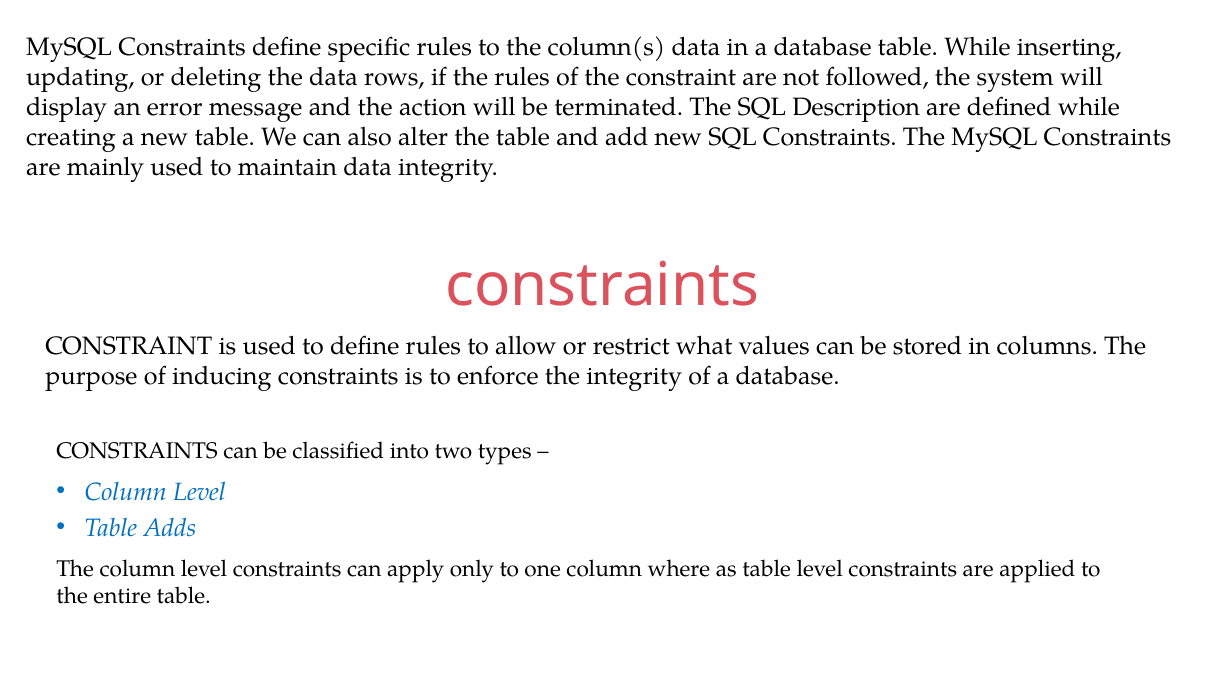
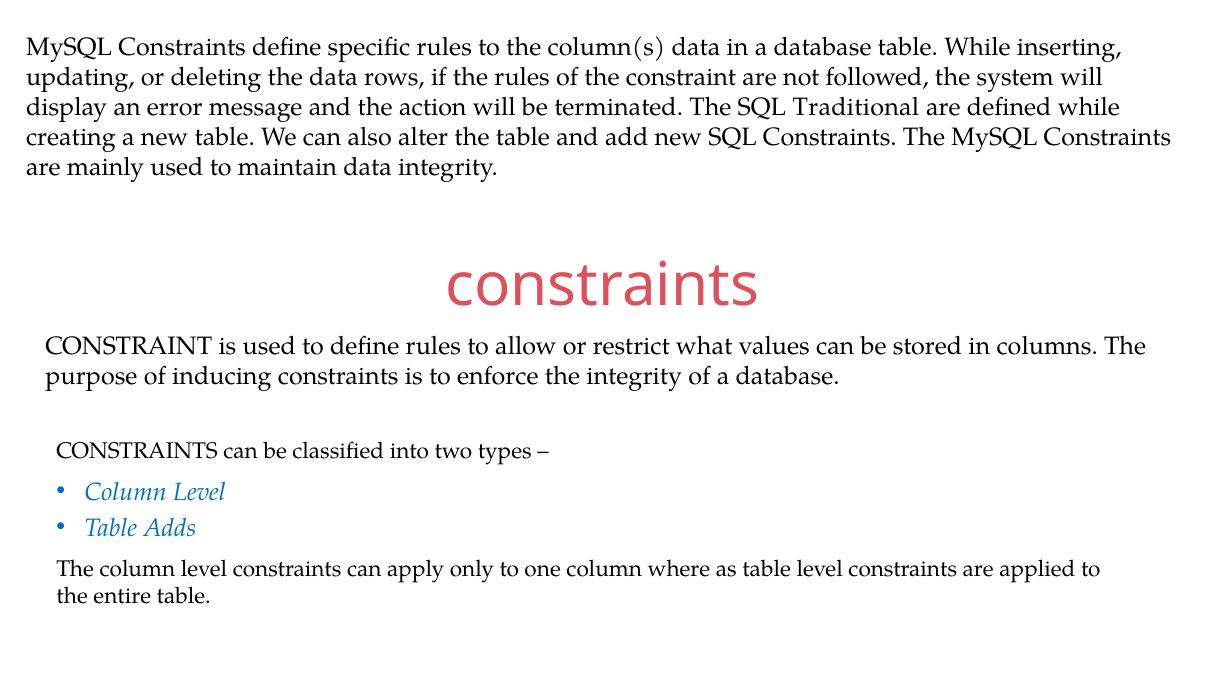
Description: Description -> Traditional (856, 107)
